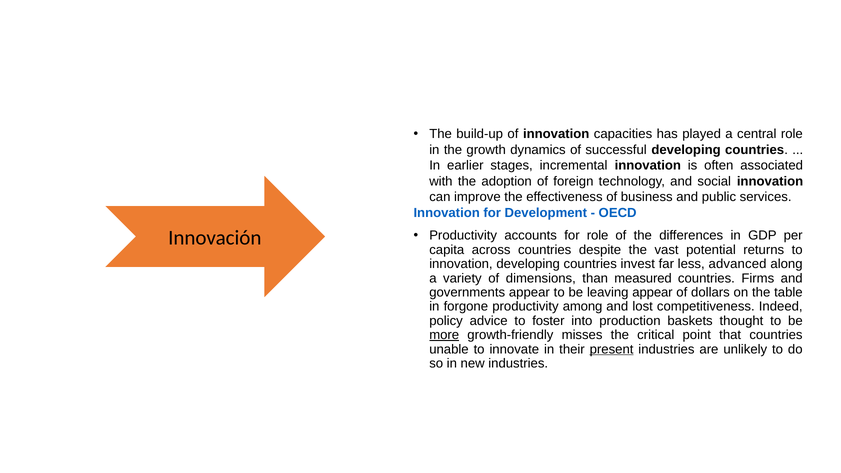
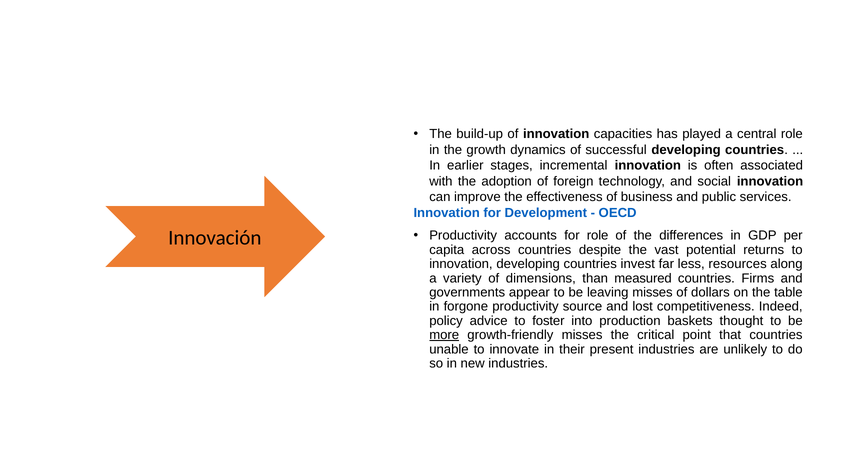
advanced: advanced -> resources (738, 264)
leaving appear: appear -> misses (652, 292)
among: among -> source (583, 307)
present underline: present -> none (612, 349)
